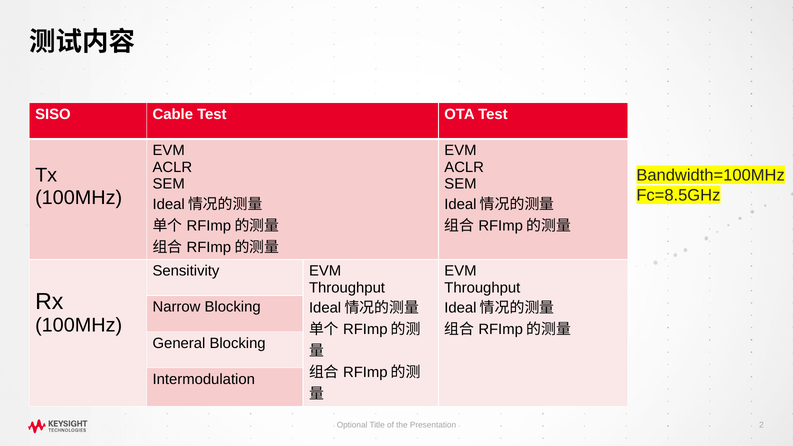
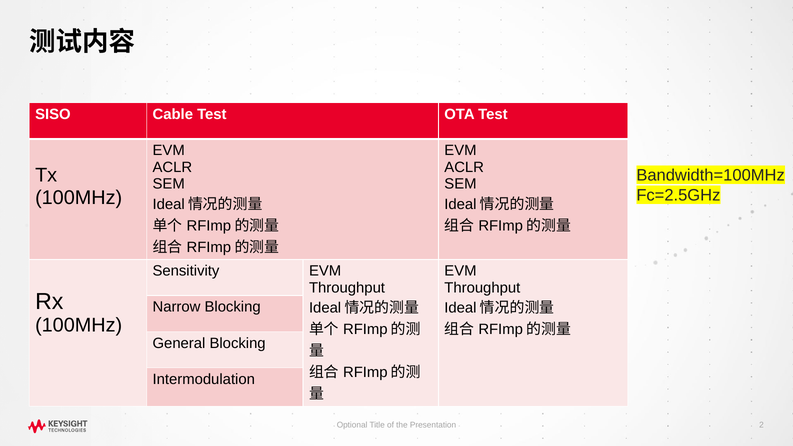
Fc=8.5GHz: Fc=8.5GHz -> Fc=2.5GHz (678, 195)
